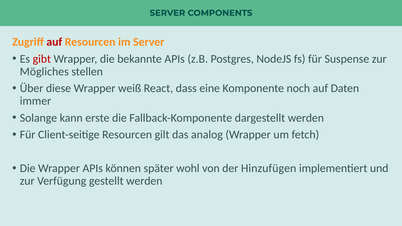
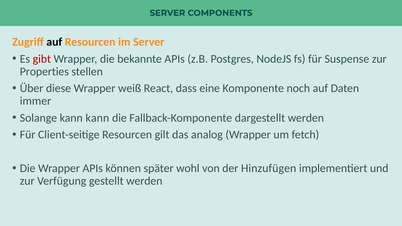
auf colour: red -> black (54, 42)
Mögliches: Mögliches -> Properties (44, 72)
kann erste: erste -> kann (97, 118)
